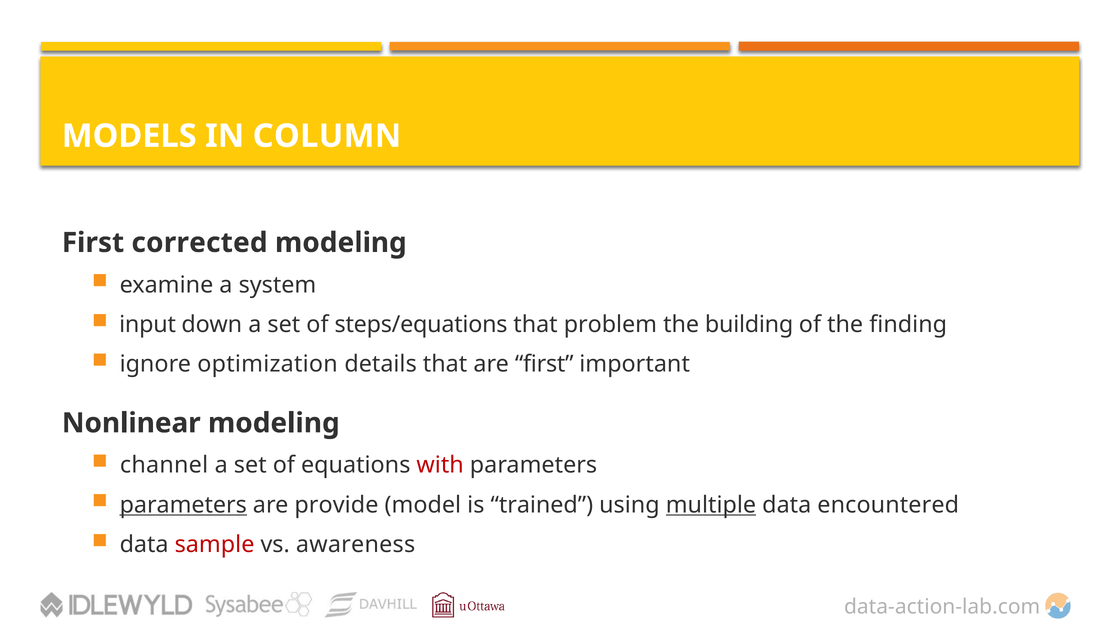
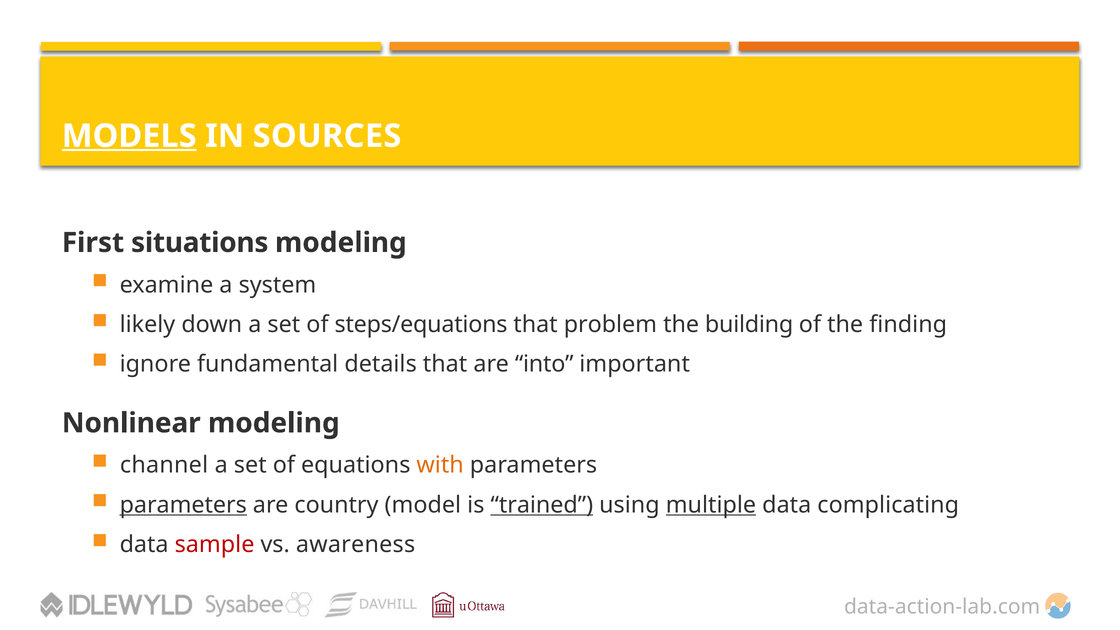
MODELS underline: none -> present (129, 136)
COLUMN: COLUMN -> SOURCES (327, 136)
corrected: corrected -> situations (200, 243)
input: input -> likely (147, 325)
optimization: optimization -> fundamental (268, 364)
are first: first -> into (544, 364)
with colour: red -> orange (440, 465)
provide: provide -> country (336, 505)
trained underline: none -> present (542, 505)
encountered: encountered -> complicating (888, 505)
